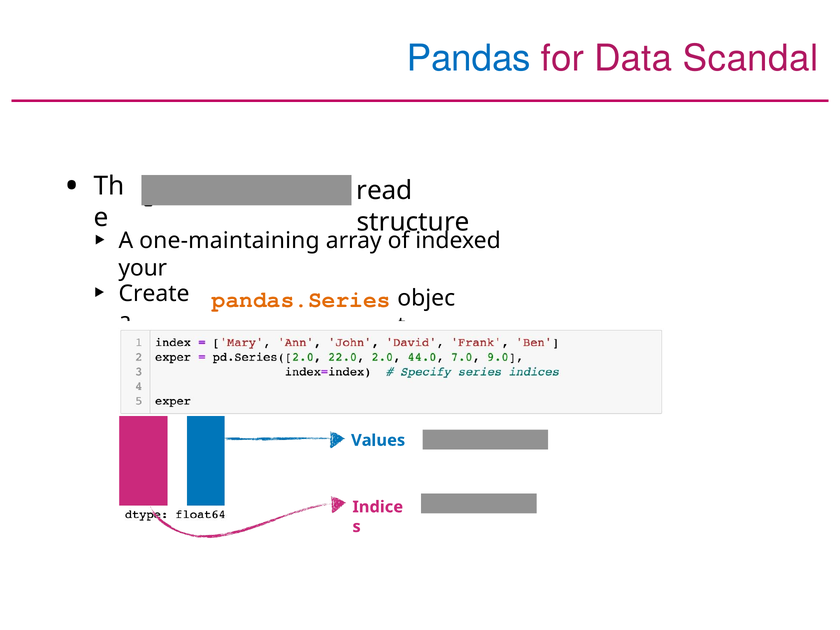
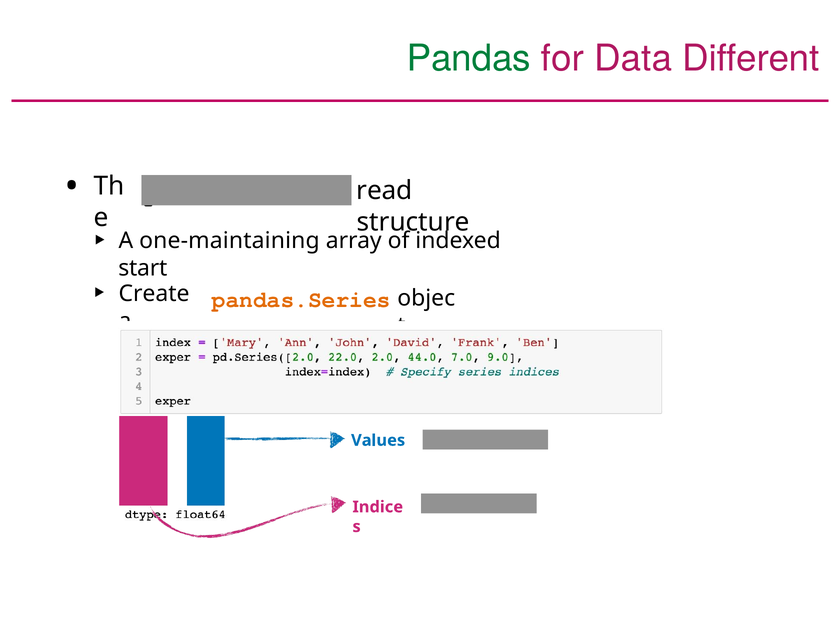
Pandas colour: blue -> green (469, 59)
Scandal: Scandal -> Different (751, 59)
your: your -> start (143, 268)
